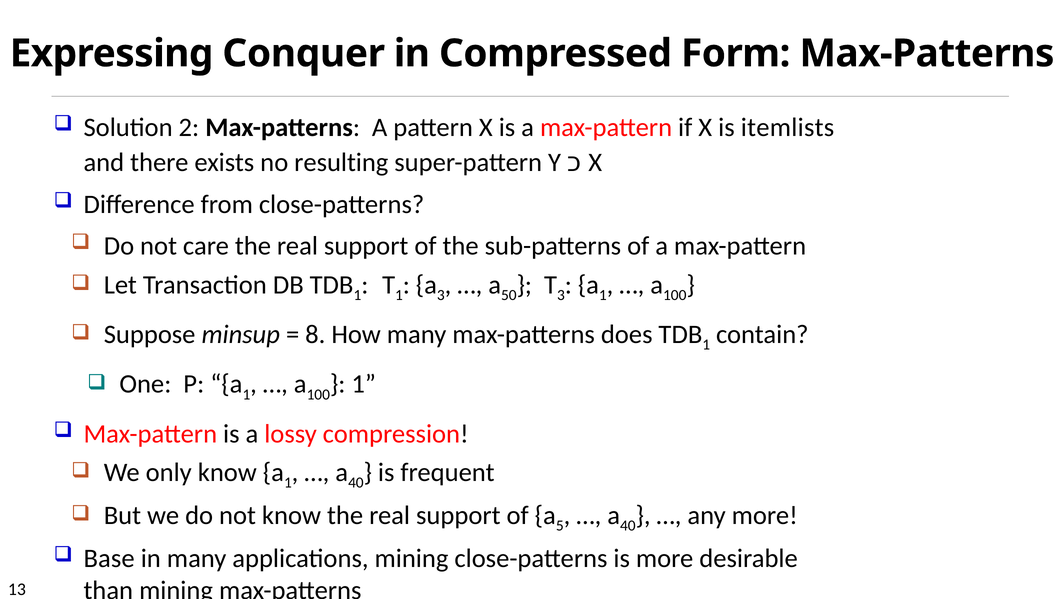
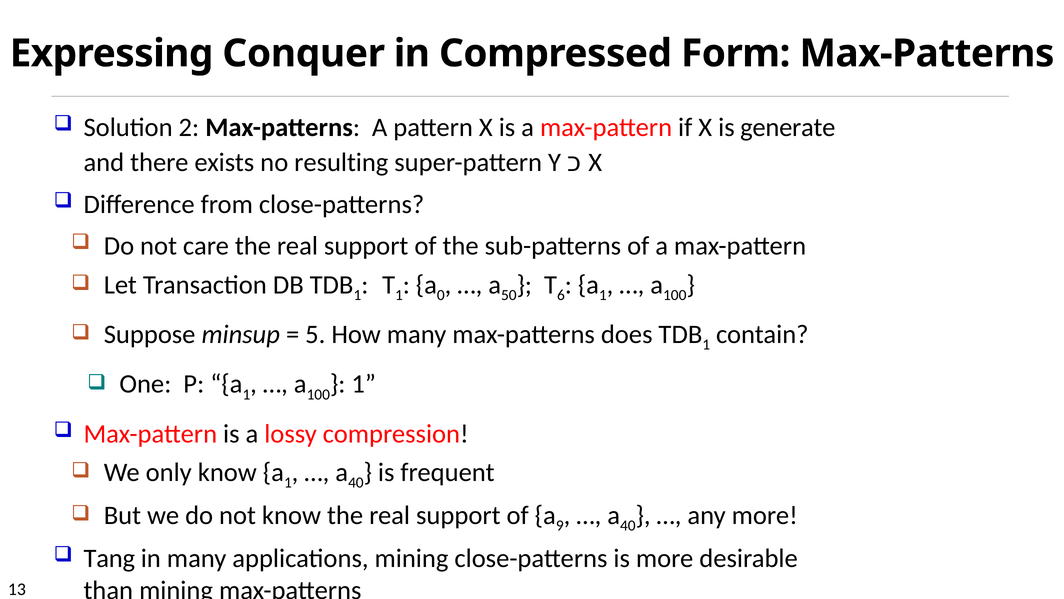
itemlists: itemlists -> generate (788, 127)
a 3: 3 -> 0 (441, 295)
3: 3 -> 6 (561, 295)
8: 8 -> 5 (315, 334)
5: 5 -> 9 (560, 525)
Base: Base -> Tang (109, 558)
